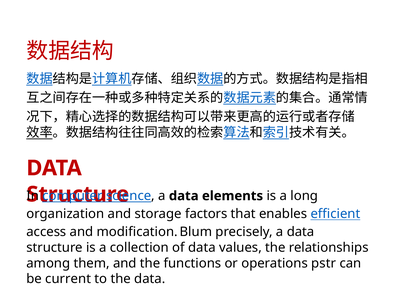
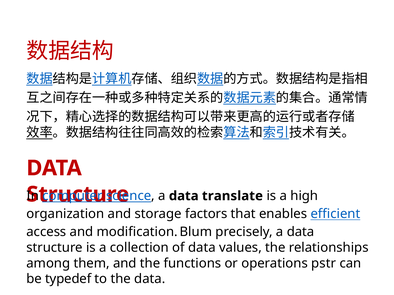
elements: elements -> translate (232, 196)
long: long -> high (304, 196)
current: current -> typedef (68, 279)
